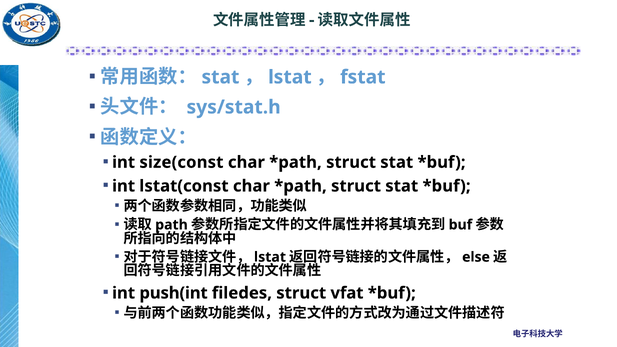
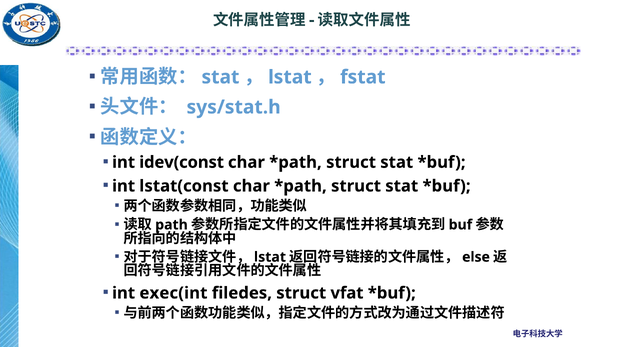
size(const: size(const -> idev(const (182, 162)
push(int: push(int -> exec(int (173, 293)
